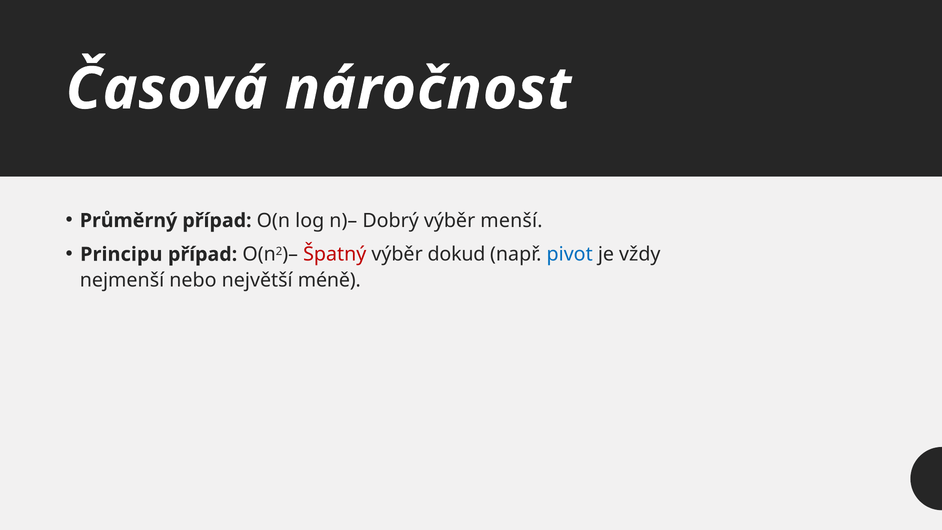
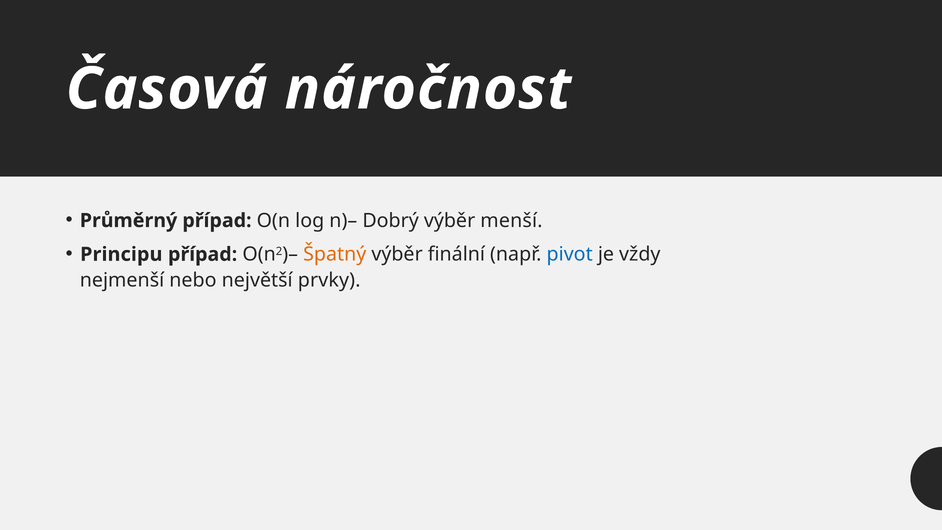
Špatný colour: red -> orange (335, 254)
dokud: dokud -> finální (456, 254)
méně: méně -> prvky (329, 280)
